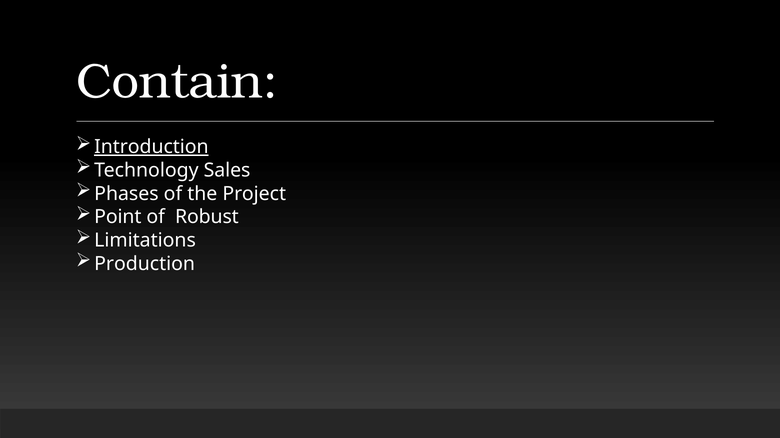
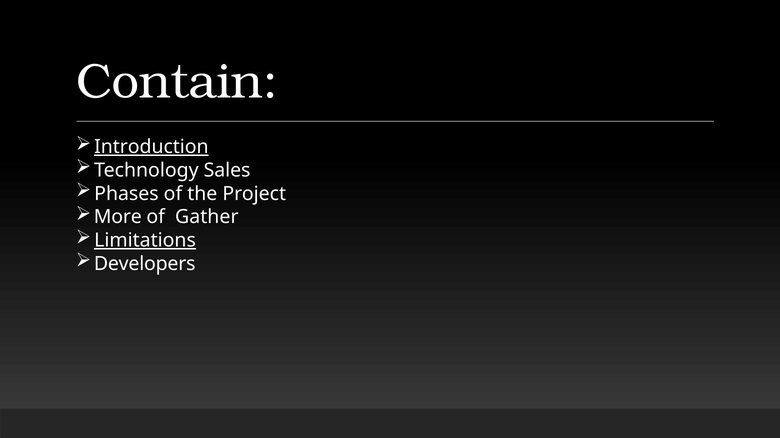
Point: Point -> More (118, 217)
Robust: Robust -> Gather (207, 217)
Limitations underline: none -> present (145, 241)
Production: Production -> Developers (145, 264)
